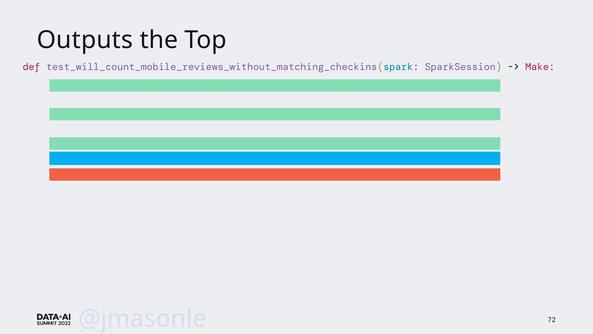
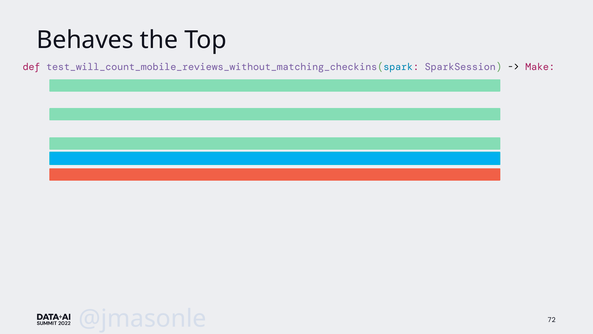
Outputs: Outputs -> Behaves (85, 40)
